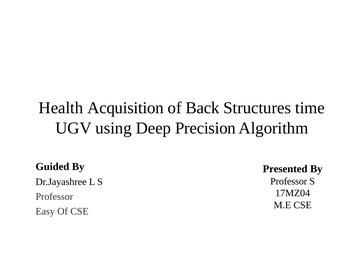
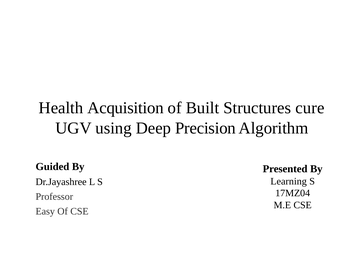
Back: Back -> Built (202, 108)
time: time -> cure (310, 108)
Professor: Professor -> Learning (289, 181)
